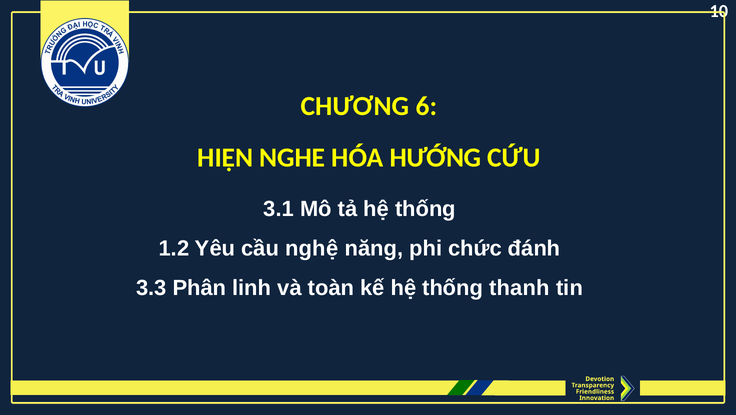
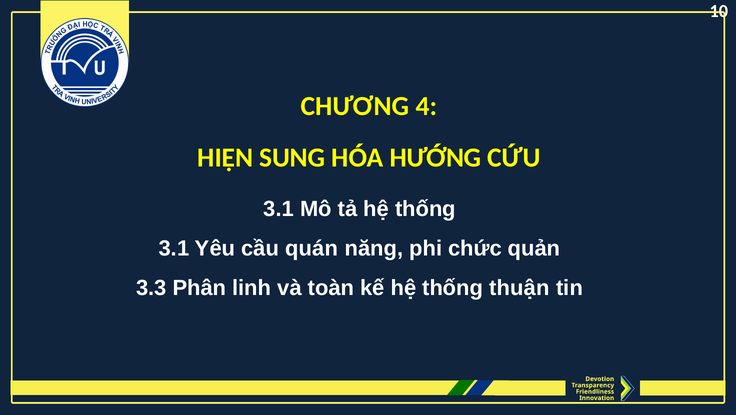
6: 6 -> 4 (426, 106)
NGHE: NGHE -> SUNG (292, 158)
1.2: 1.2 -> 3.1 (174, 249)
nghệ: nghệ -> quán (312, 249)
đánh: đánh -> quản (534, 249)
thanh: thanh -> thuận (520, 288)
